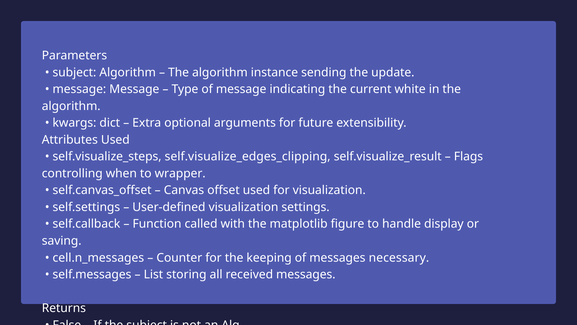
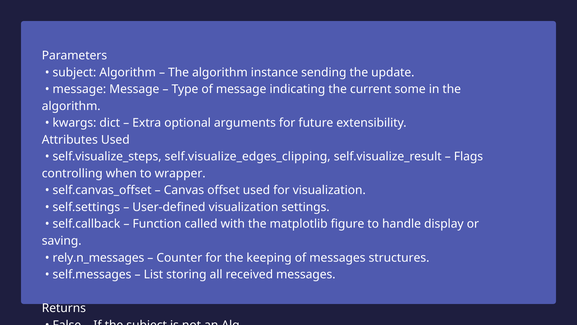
white: white -> some (410, 89)
cell.n_messages: cell.n_messages -> rely.n_messages (98, 257)
necessary: necessary -> structures (399, 257)
